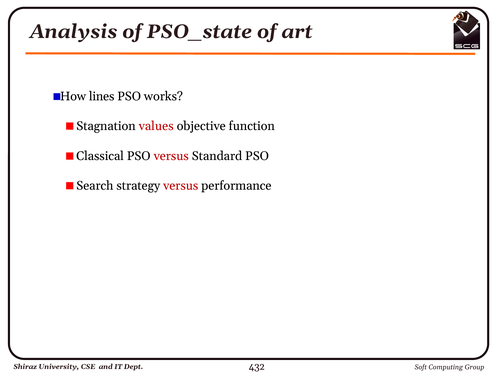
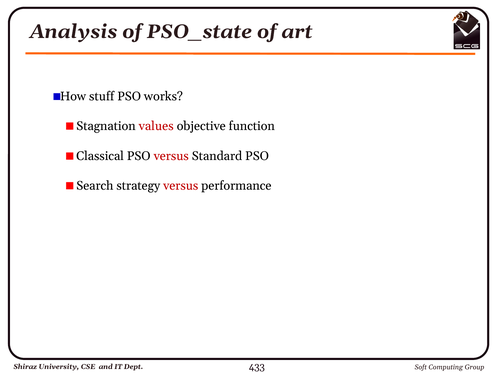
lines: lines -> stuff (102, 96)
432: 432 -> 433 (257, 366)
